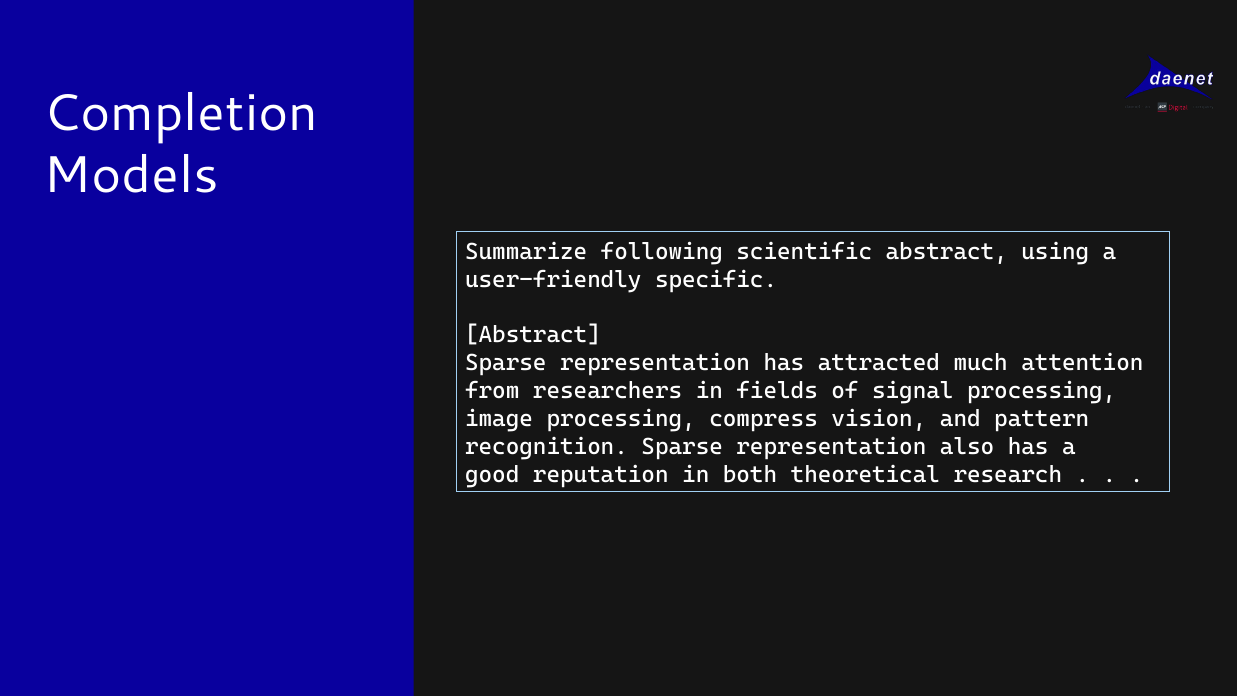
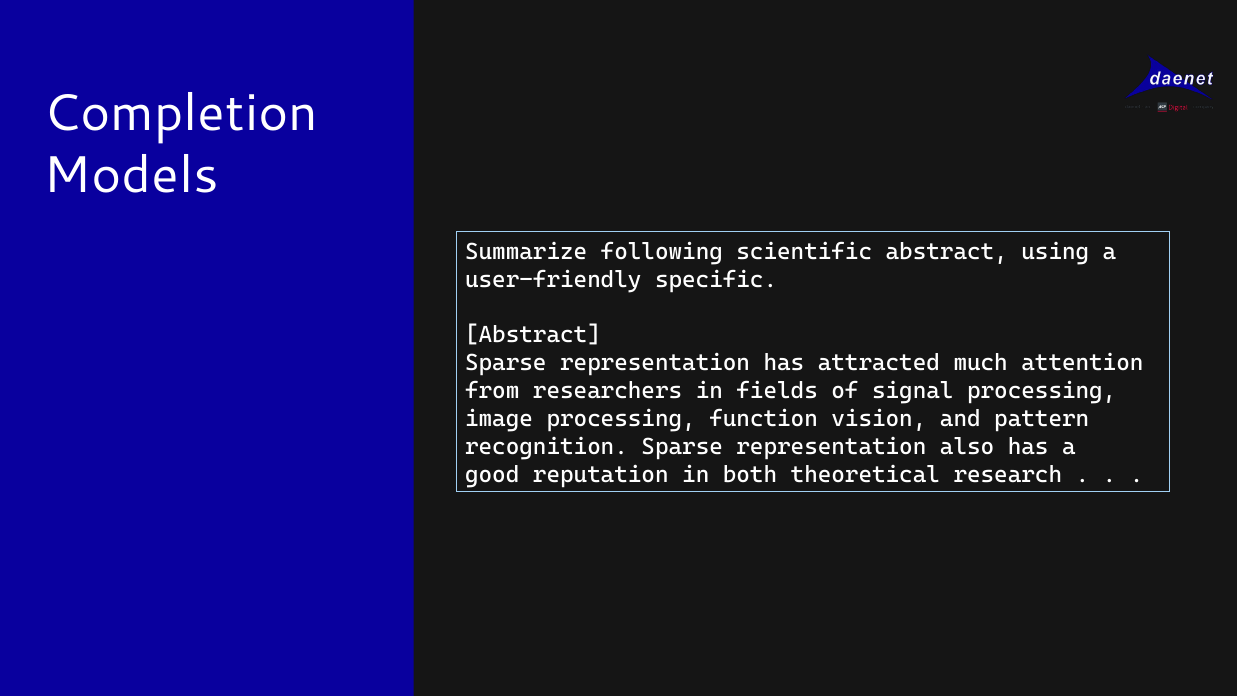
compress: compress -> function (764, 419)
